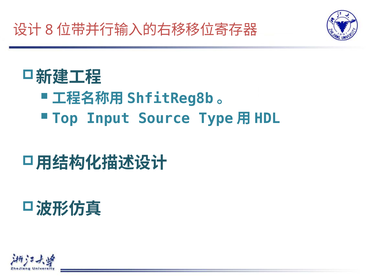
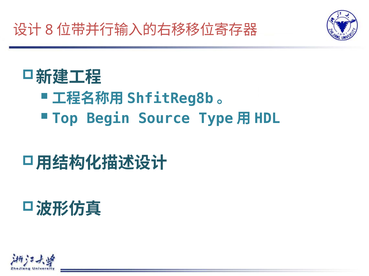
Input: Input -> Begin (108, 119)
